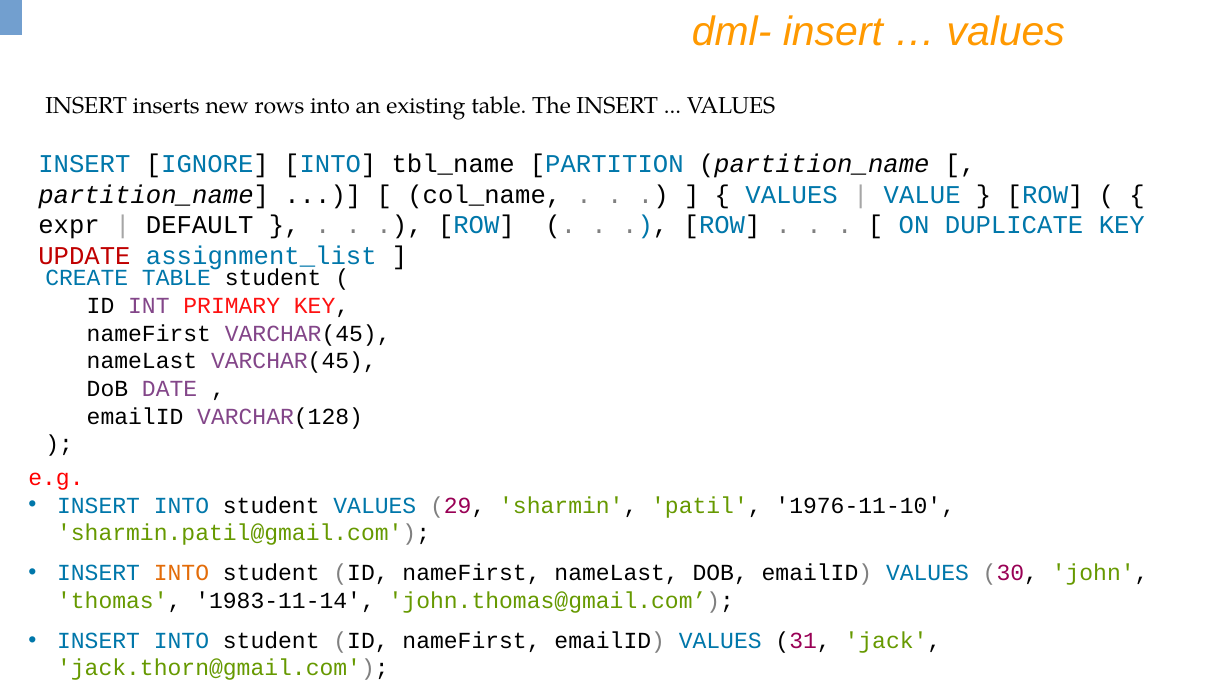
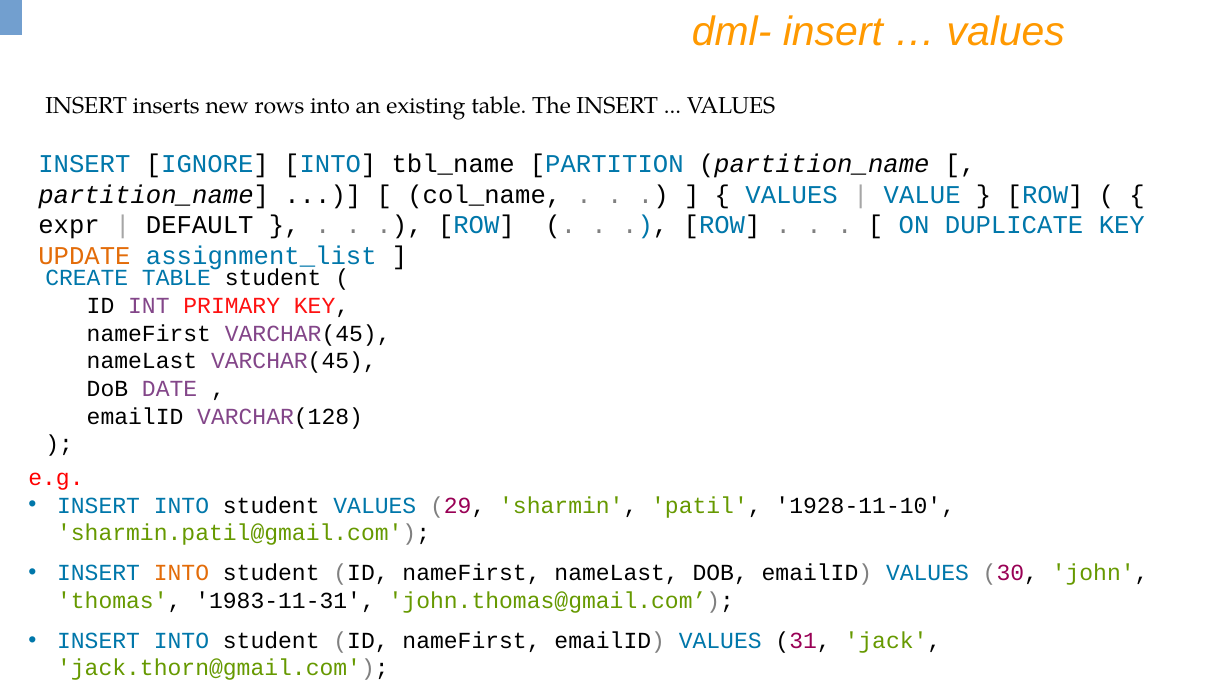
UPDATE colour: red -> orange (84, 256)
1976-11-10: 1976-11-10 -> 1928-11-10 (865, 505)
1983-11-14: 1983-11-14 -> 1983-11-31 (285, 601)
